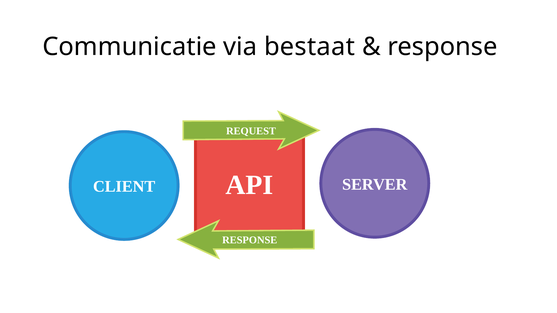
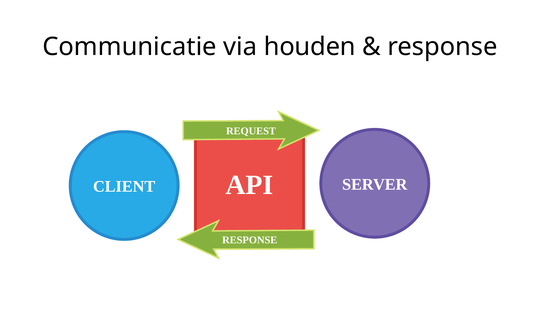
bestaat: bestaat -> houden (310, 47)
